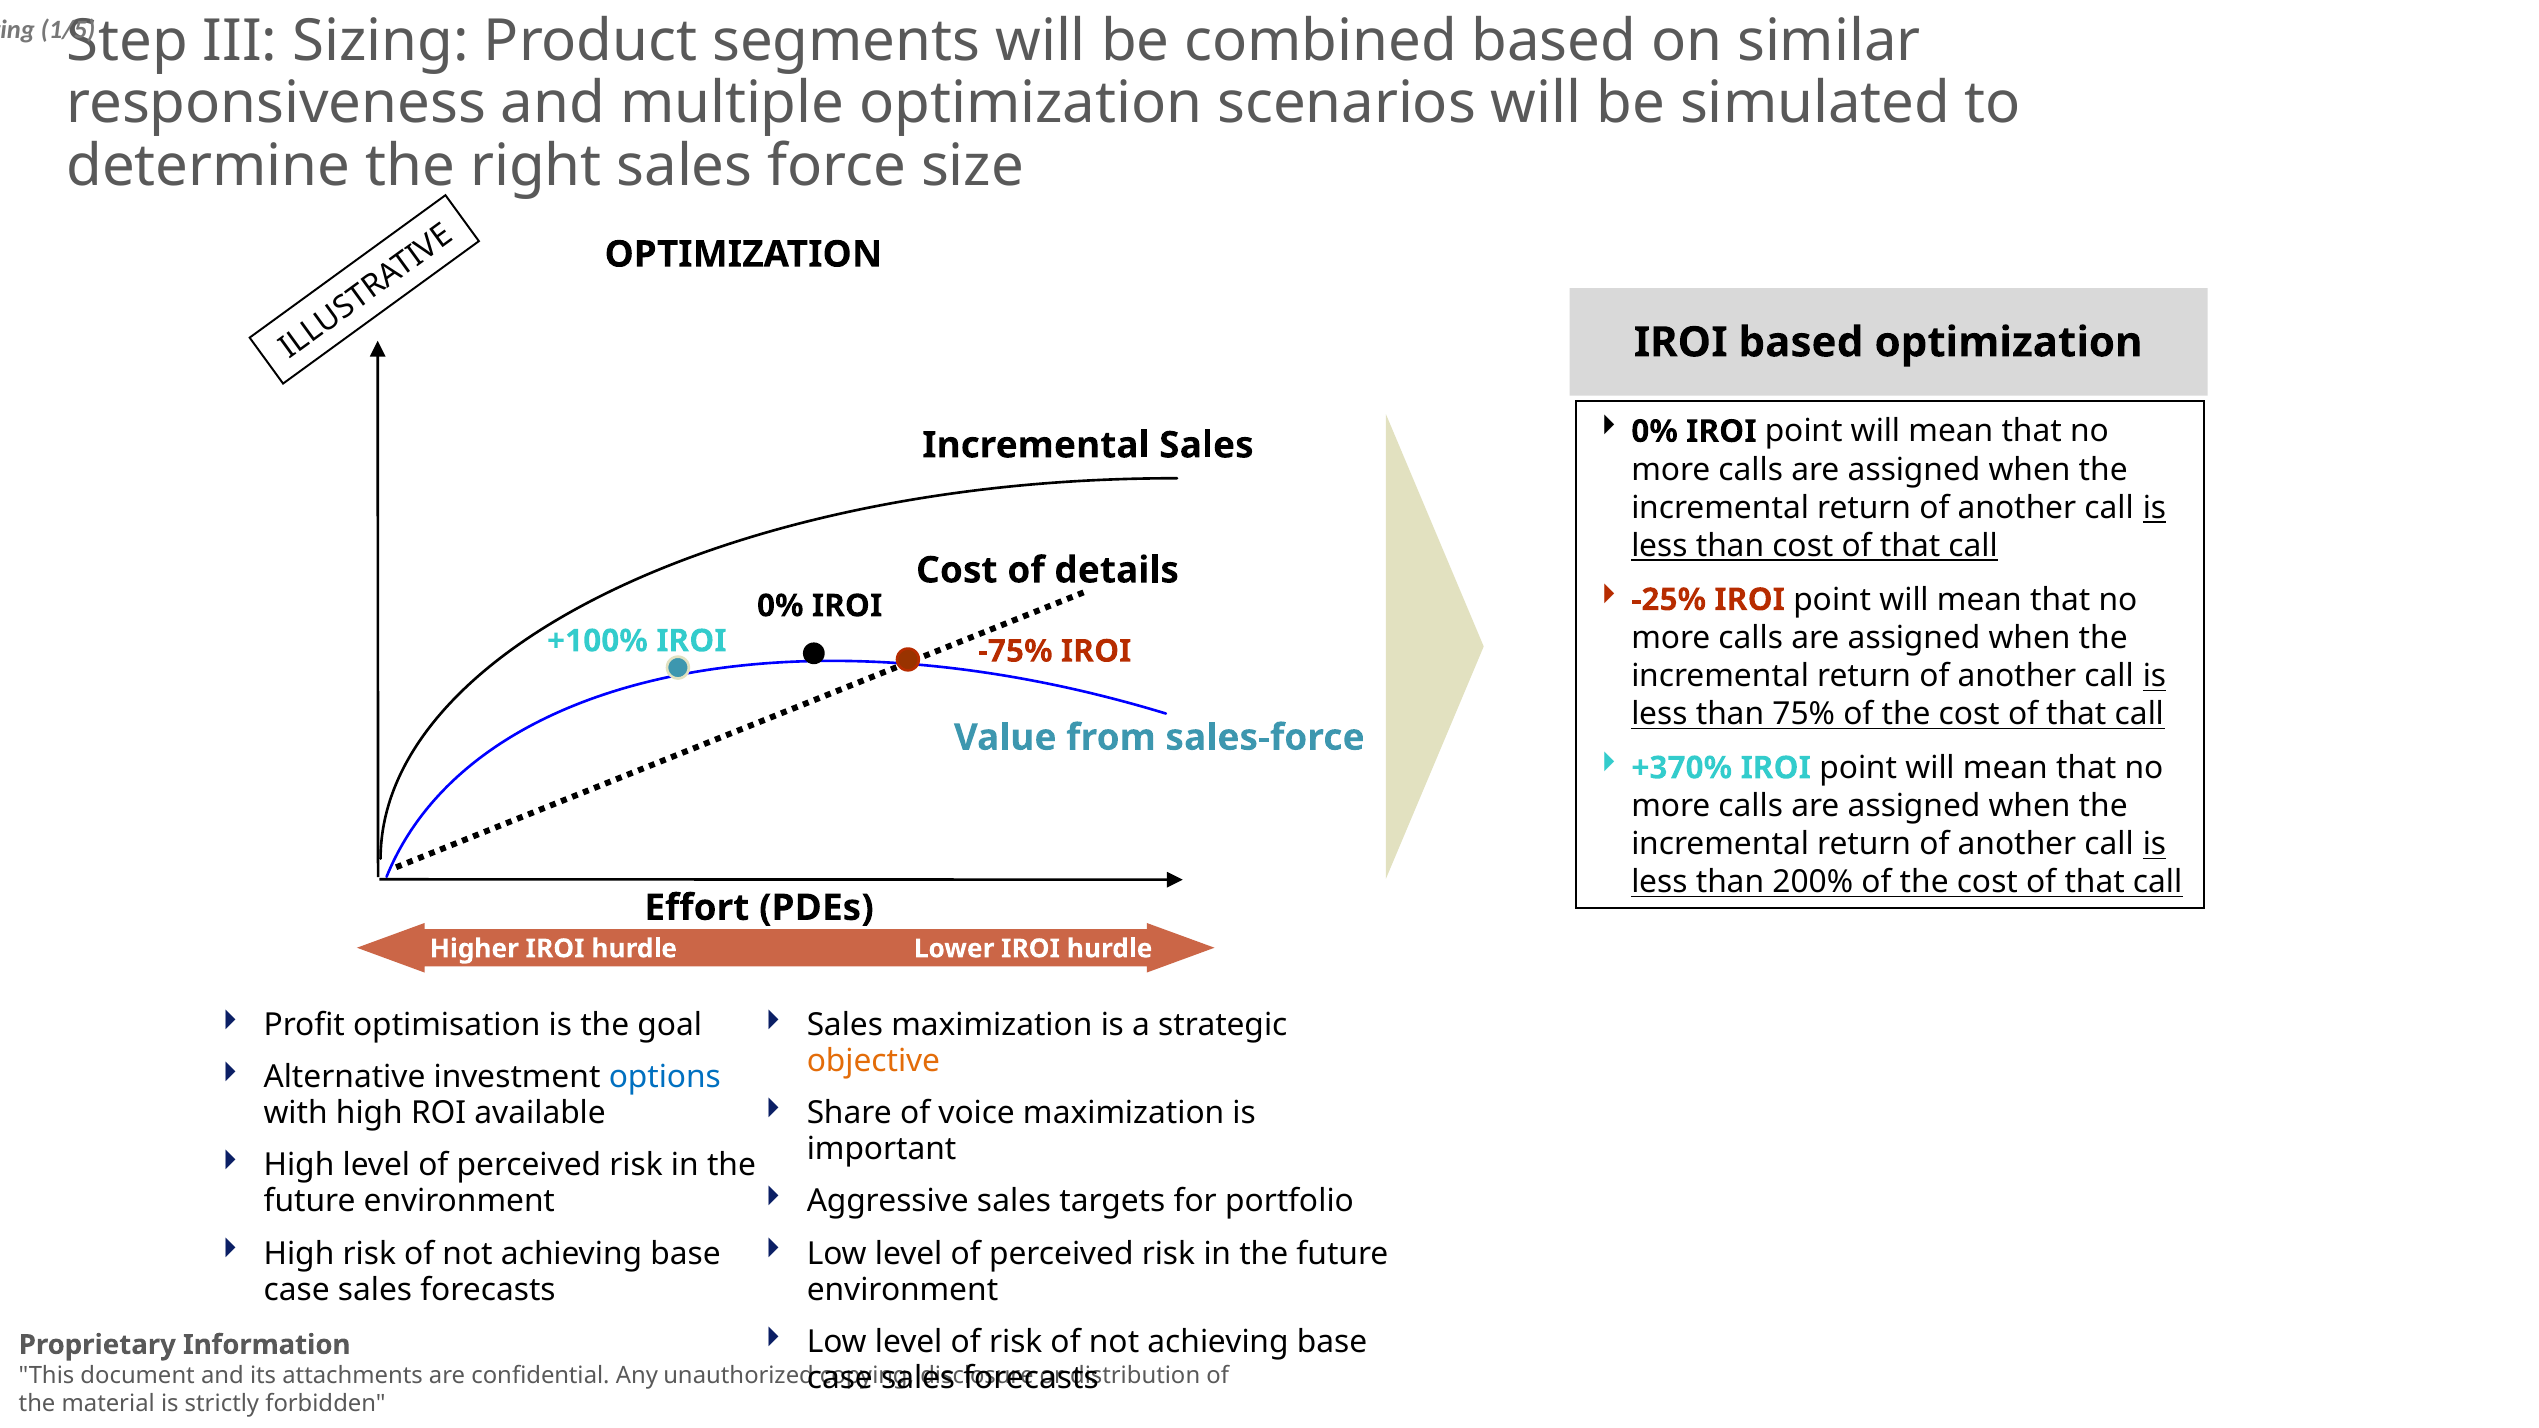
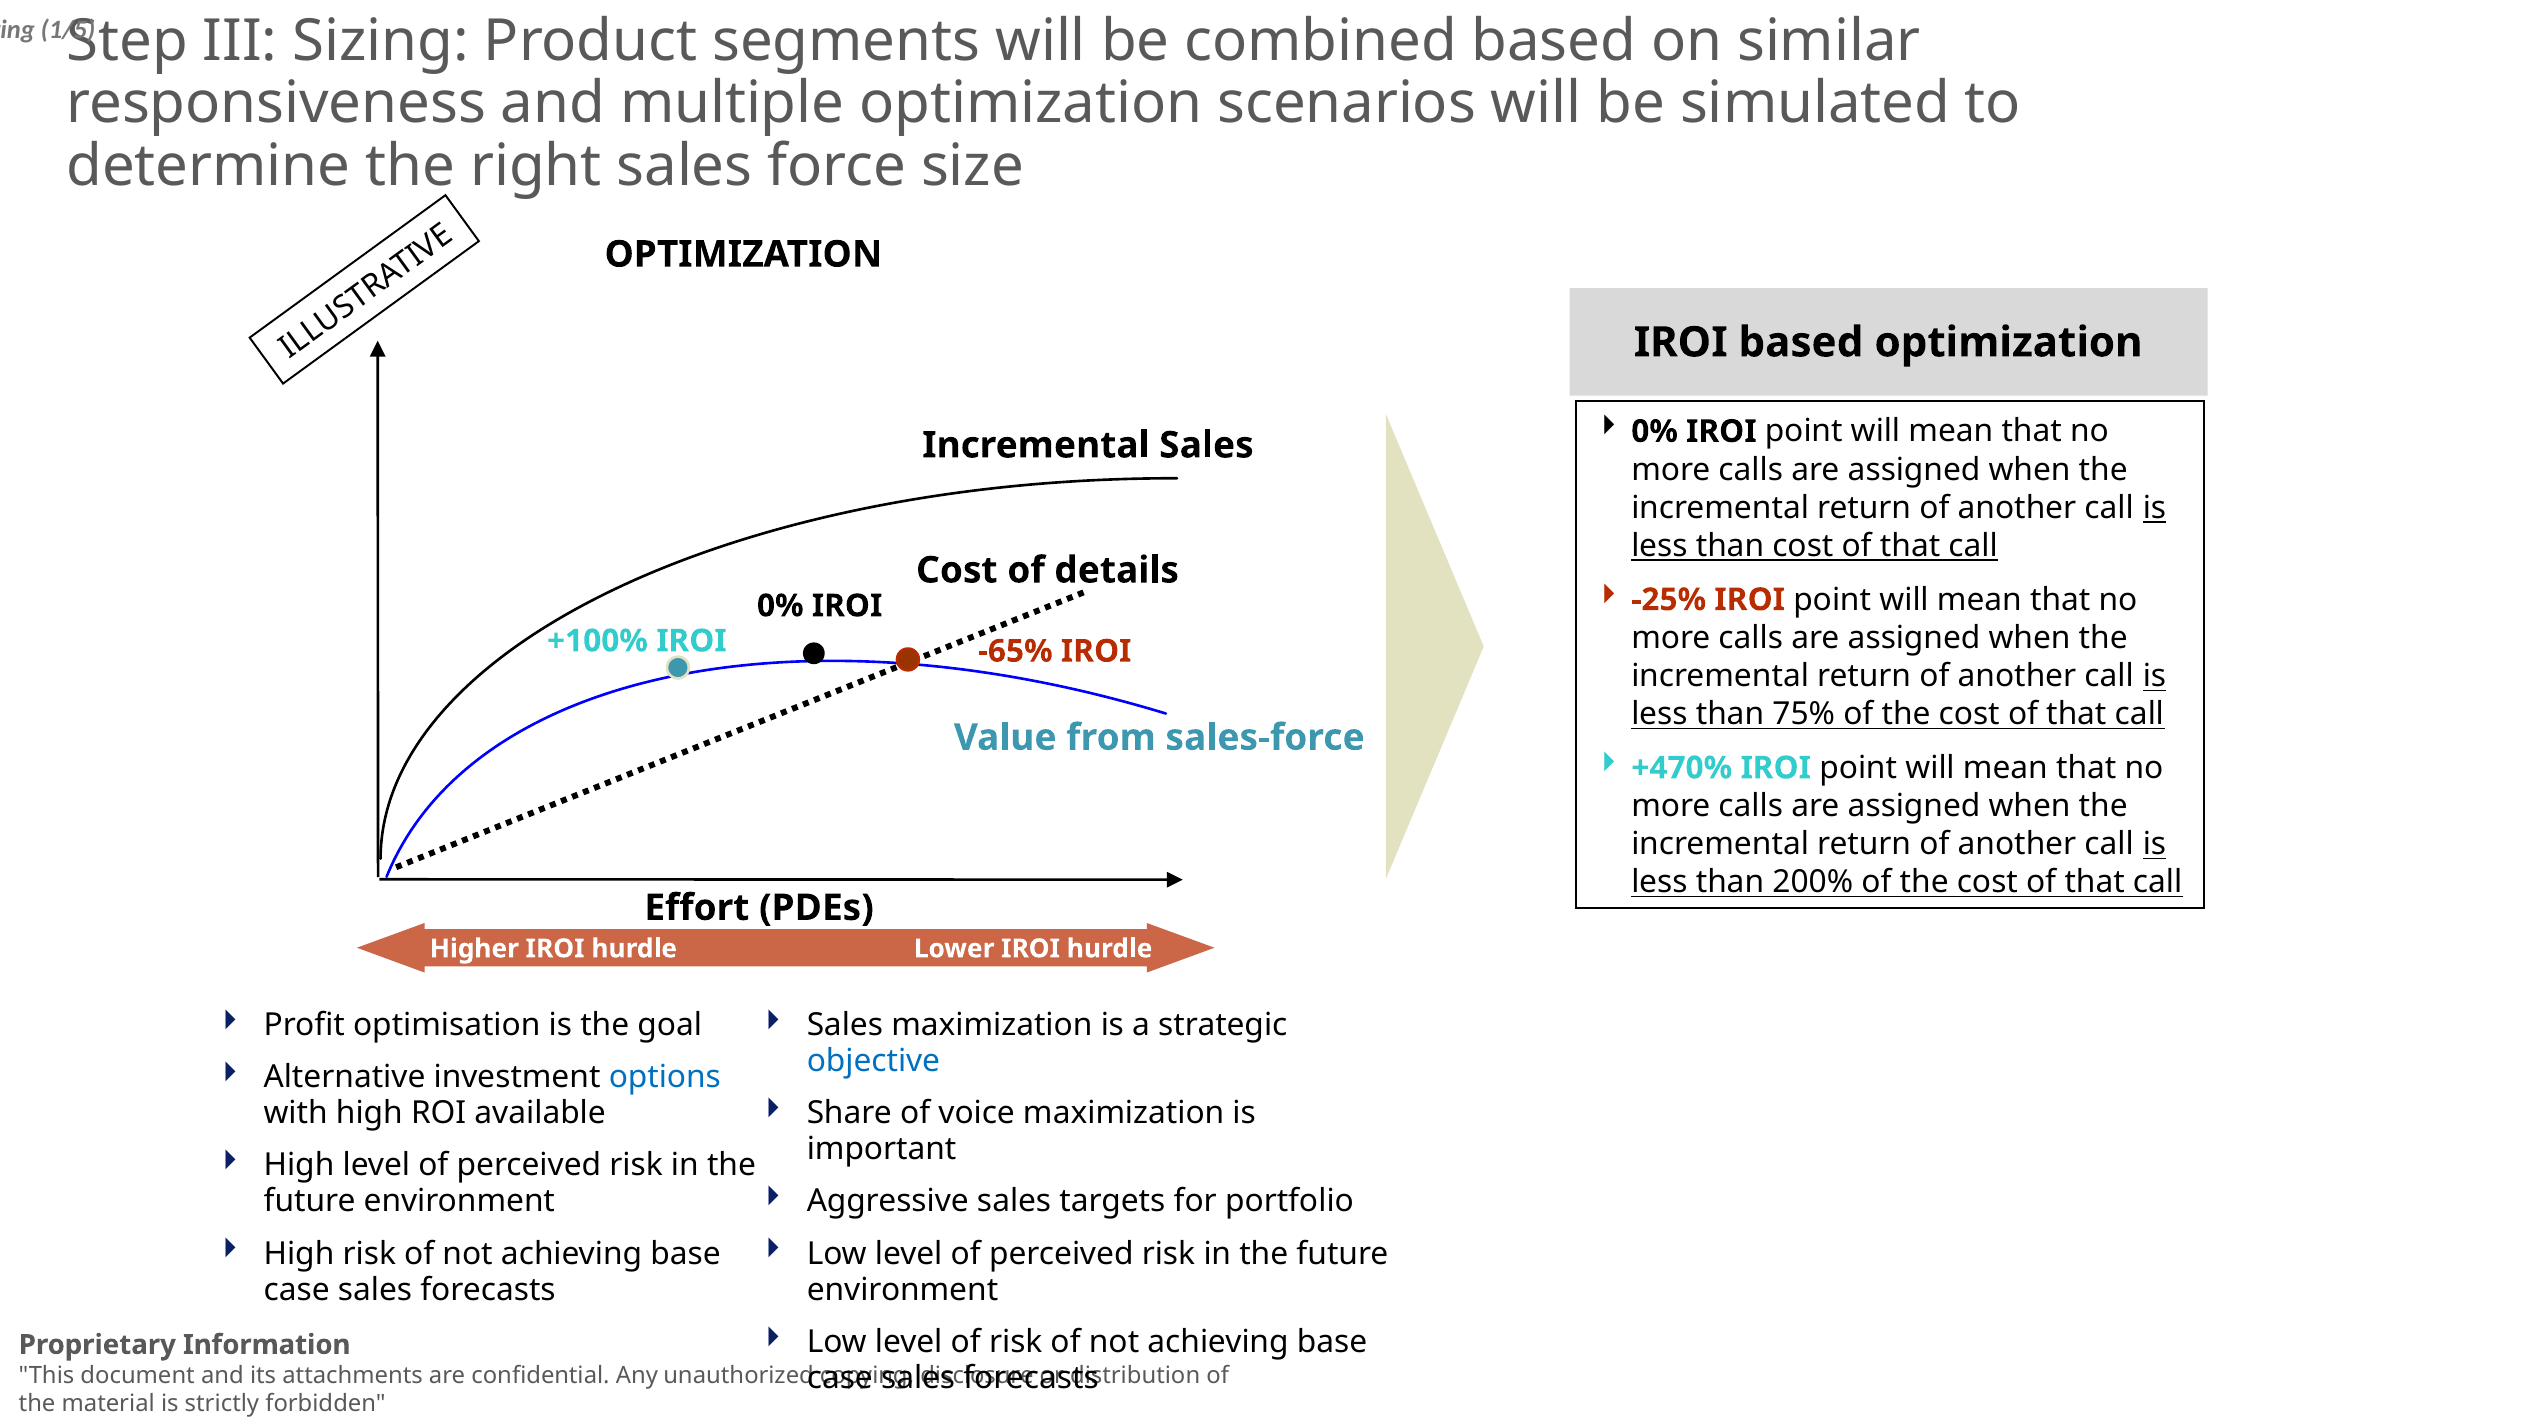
-75%: -75% -> -65% (1015, 651)
+370%: +370% -> +470% (1682, 768)
objective colour: orange -> blue (873, 1061)
